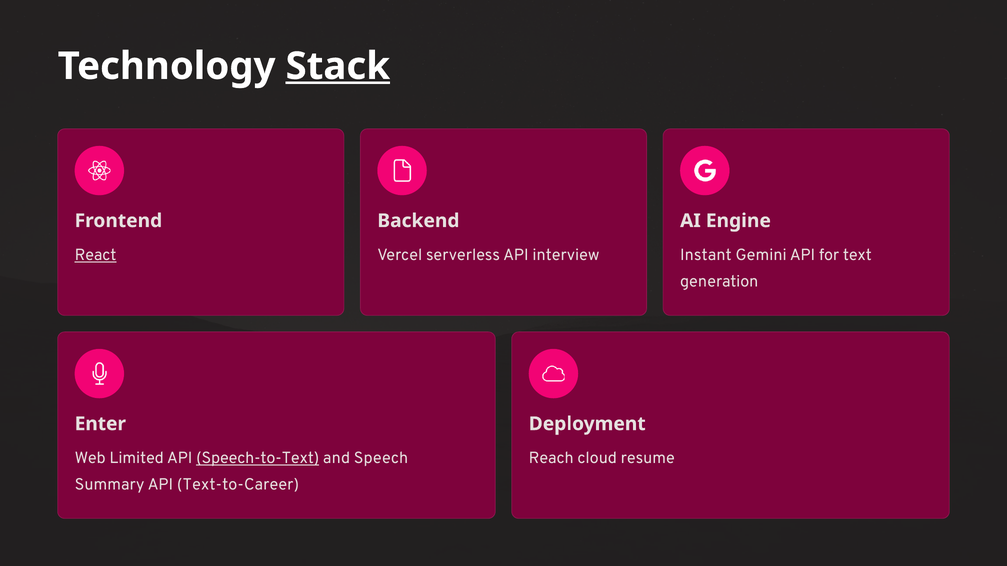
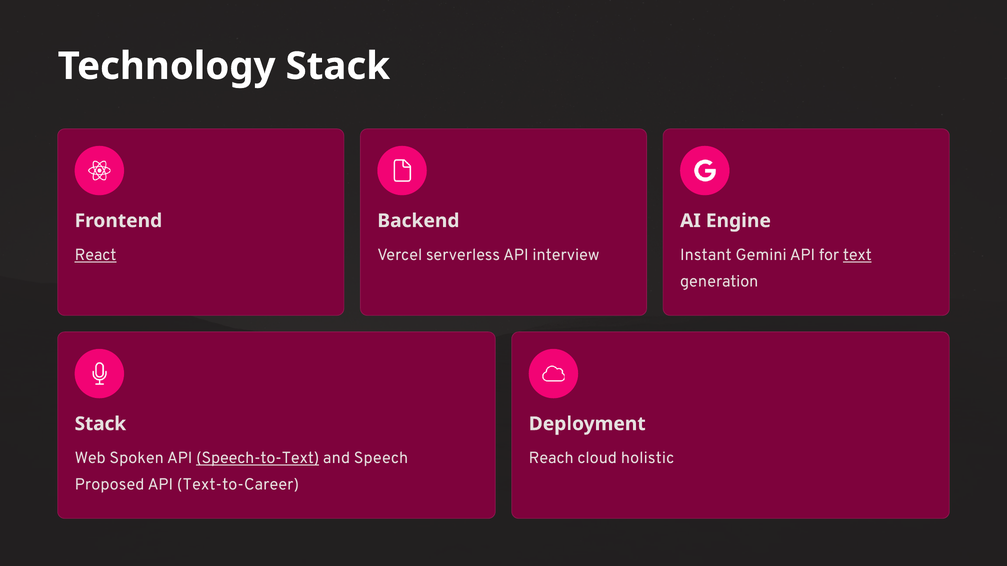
Stack underline: present -> none (338, 66)
text underline: none -> present (857, 255)
Enter: Enter -> Stack (100, 424)
Limited: Limited -> Spoken (137, 458)
resume: resume -> holistic (648, 458)
Summary: Summary -> Proposed (110, 485)
